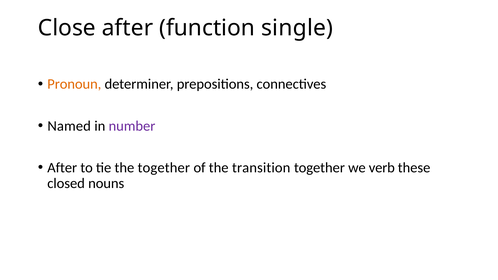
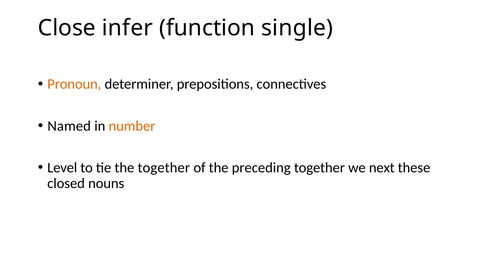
Close after: after -> infer (127, 28)
number colour: purple -> orange (132, 126)
After: After -> Level (62, 168)
transition: transition -> preceding (261, 168)
verb: verb -> next (382, 168)
